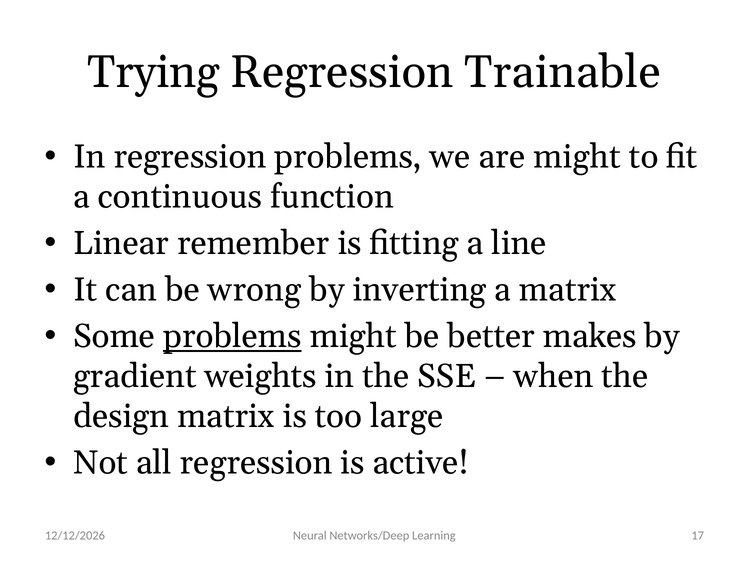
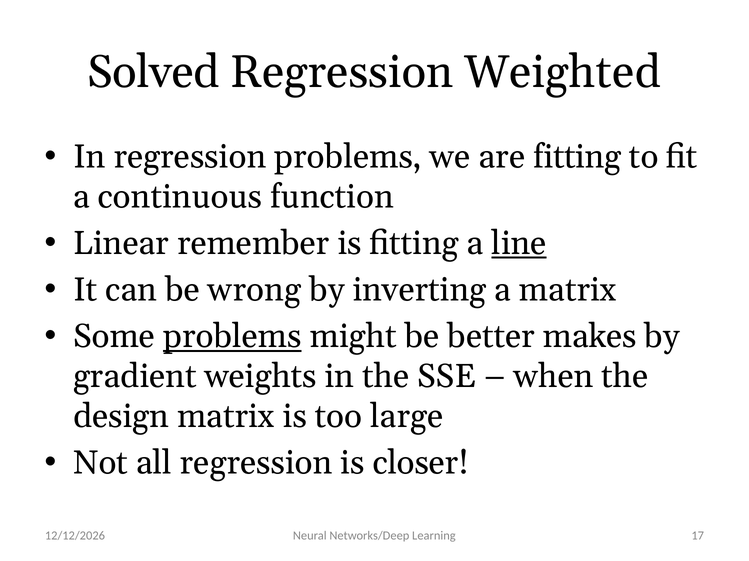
Trying: Trying -> Solved (153, 73)
Trainable: Trainable -> Weighted (563, 73)
are might: might -> fitting (577, 157)
line underline: none -> present (519, 244)
active: active -> closer (421, 463)
